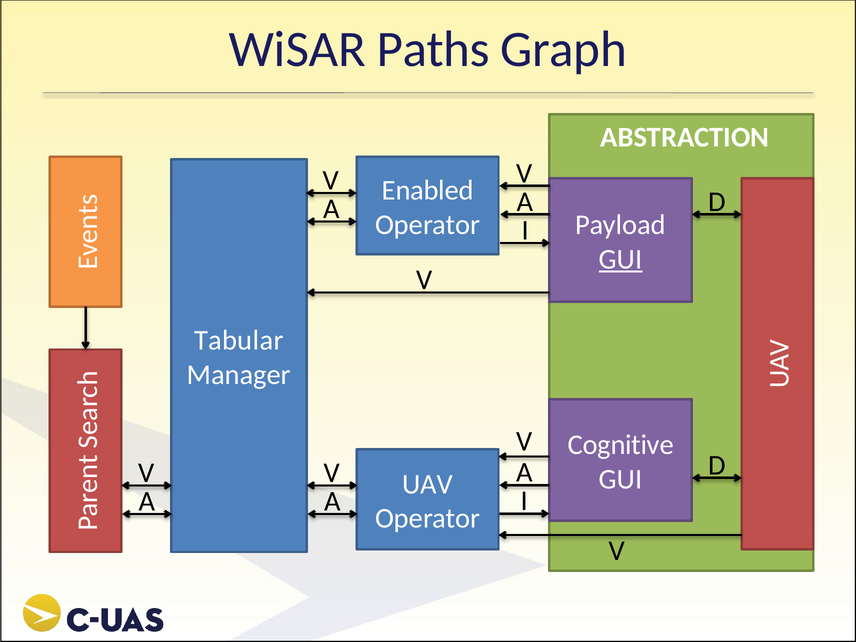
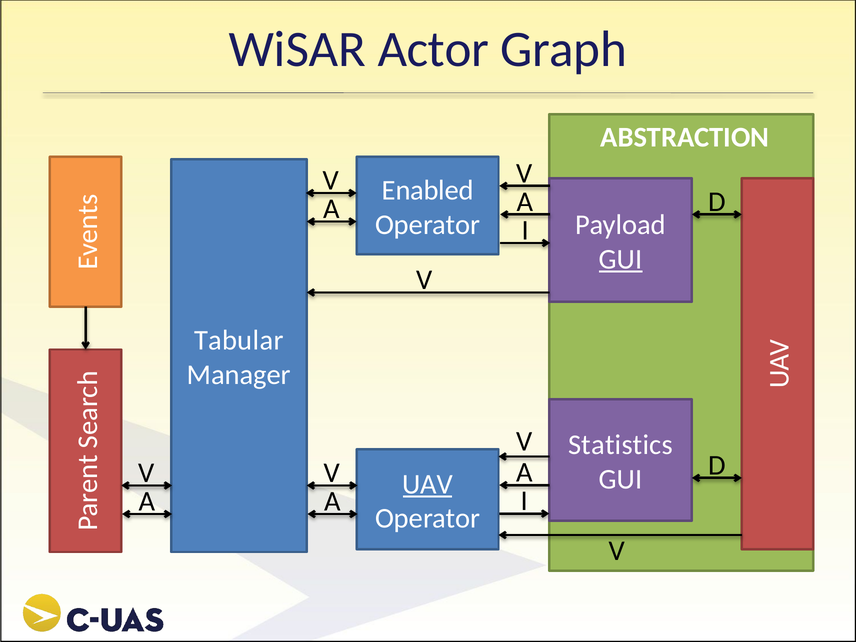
Paths: Paths -> Actor (433, 49)
Cognitive: Cognitive -> Statistics (620, 445)
UAV underline: none -> present (428, 484)
